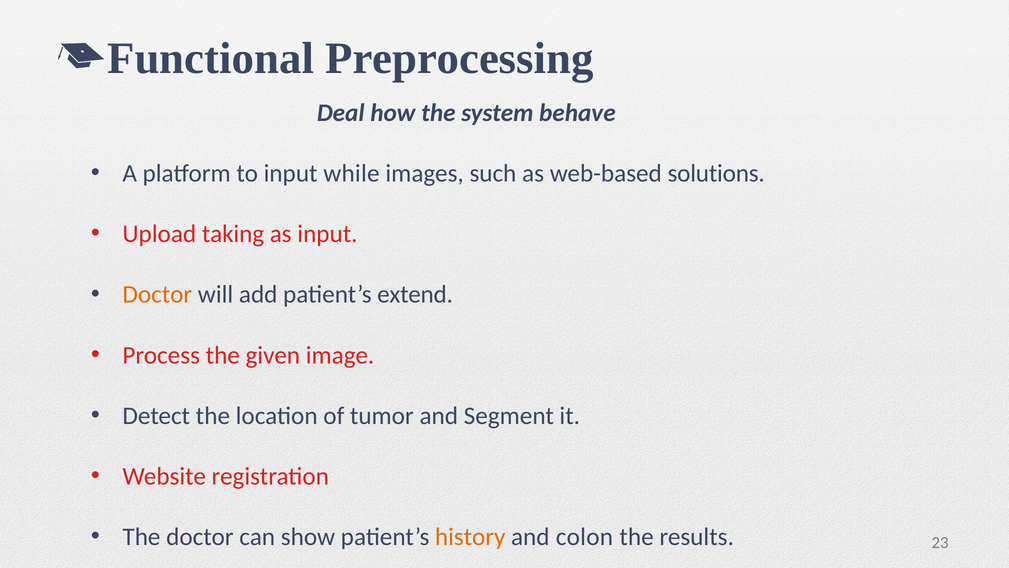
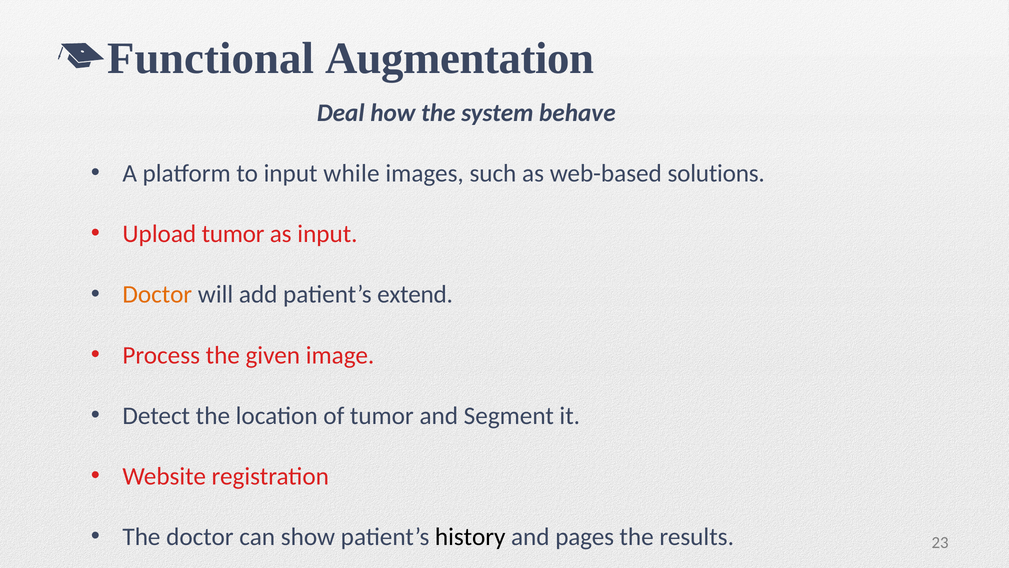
Preprocessing: Preprocessing -> Augmentation (460, 59)
Upload taking: taking -> tumor (233, 234)
history colour: orange -> black (470, 537)
colon: colon -> pages (585, 537)
